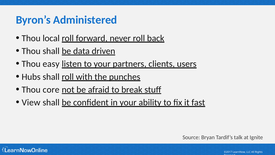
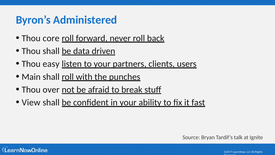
local: local -> core (51, 38)
Hubs: Hubs -> Main (31, 77)
core: core -> over (51, 89)
